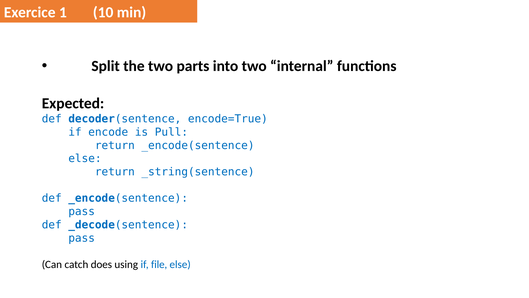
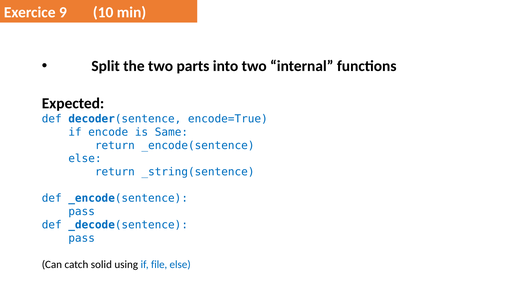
1: 1 -> 9 (63, 12)
Pull: Pull -> Same (171, 132)
does: does -> solid (101, 264)
